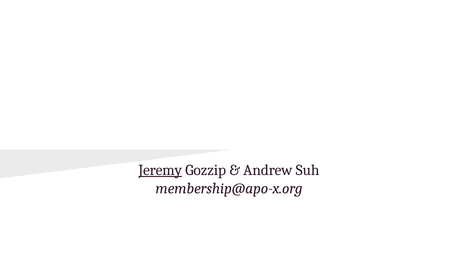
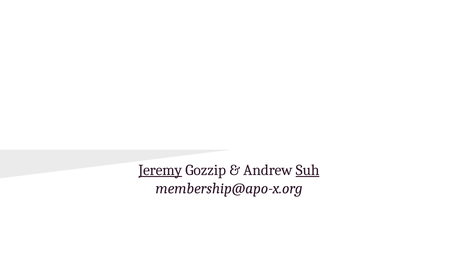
Suh underline: none -> present (308, 170)
